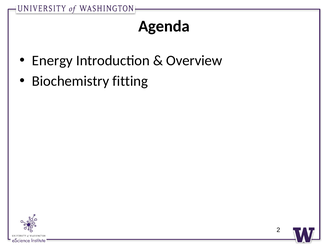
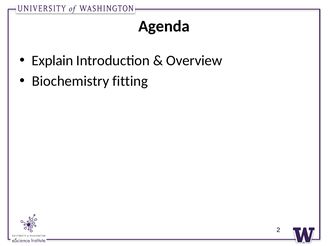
Energy: Energy -> Explain (52, 61)
